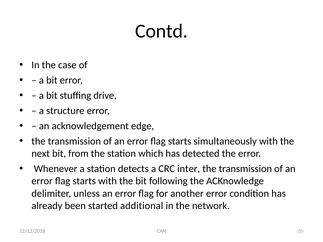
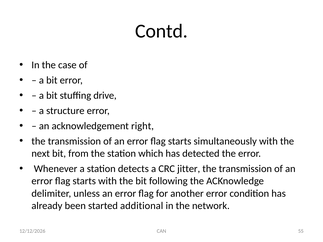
edge: edge -> right (143, 126)
inter: inter -> jitter (189, 169)
